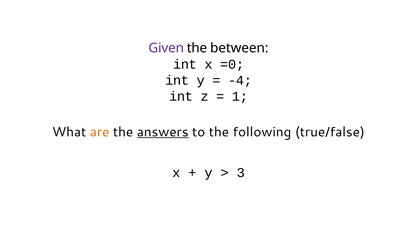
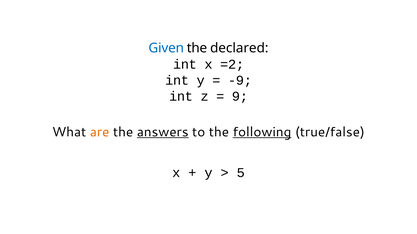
Given colour: purple -> blue (166, 48)
between: between -> declared (239, 48)
=0: =0 -> =2 (232, 64)
-4: -4 -> -9 (240, 81)
1: 1 -> 9 (240, 97)
following underline: none -> present (262, 132)
3: 3 -> 5 (241, 173)
